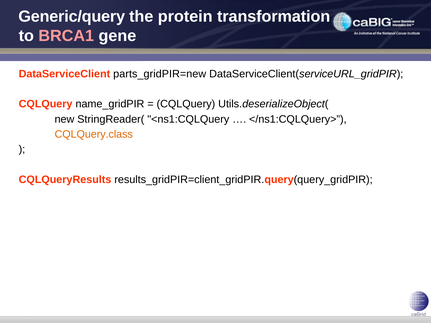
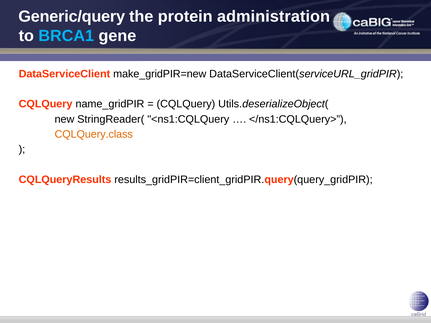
transformation: transformation -> administration (274, 17)
BRCA1 colour: pink -> light blue (66, 36)
parts_gridPIR=new: parts_gridPIR=new -> make_gridPIR=new (160, 74)
